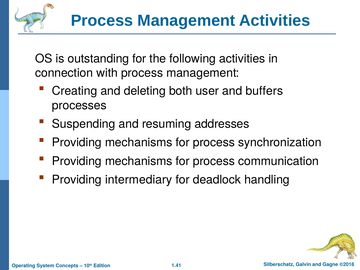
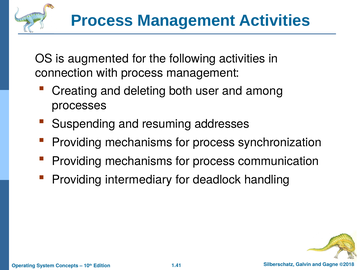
outstanding: outstanding -> augmented (98, 59)
buffers: buffers -> among (264, 91)
